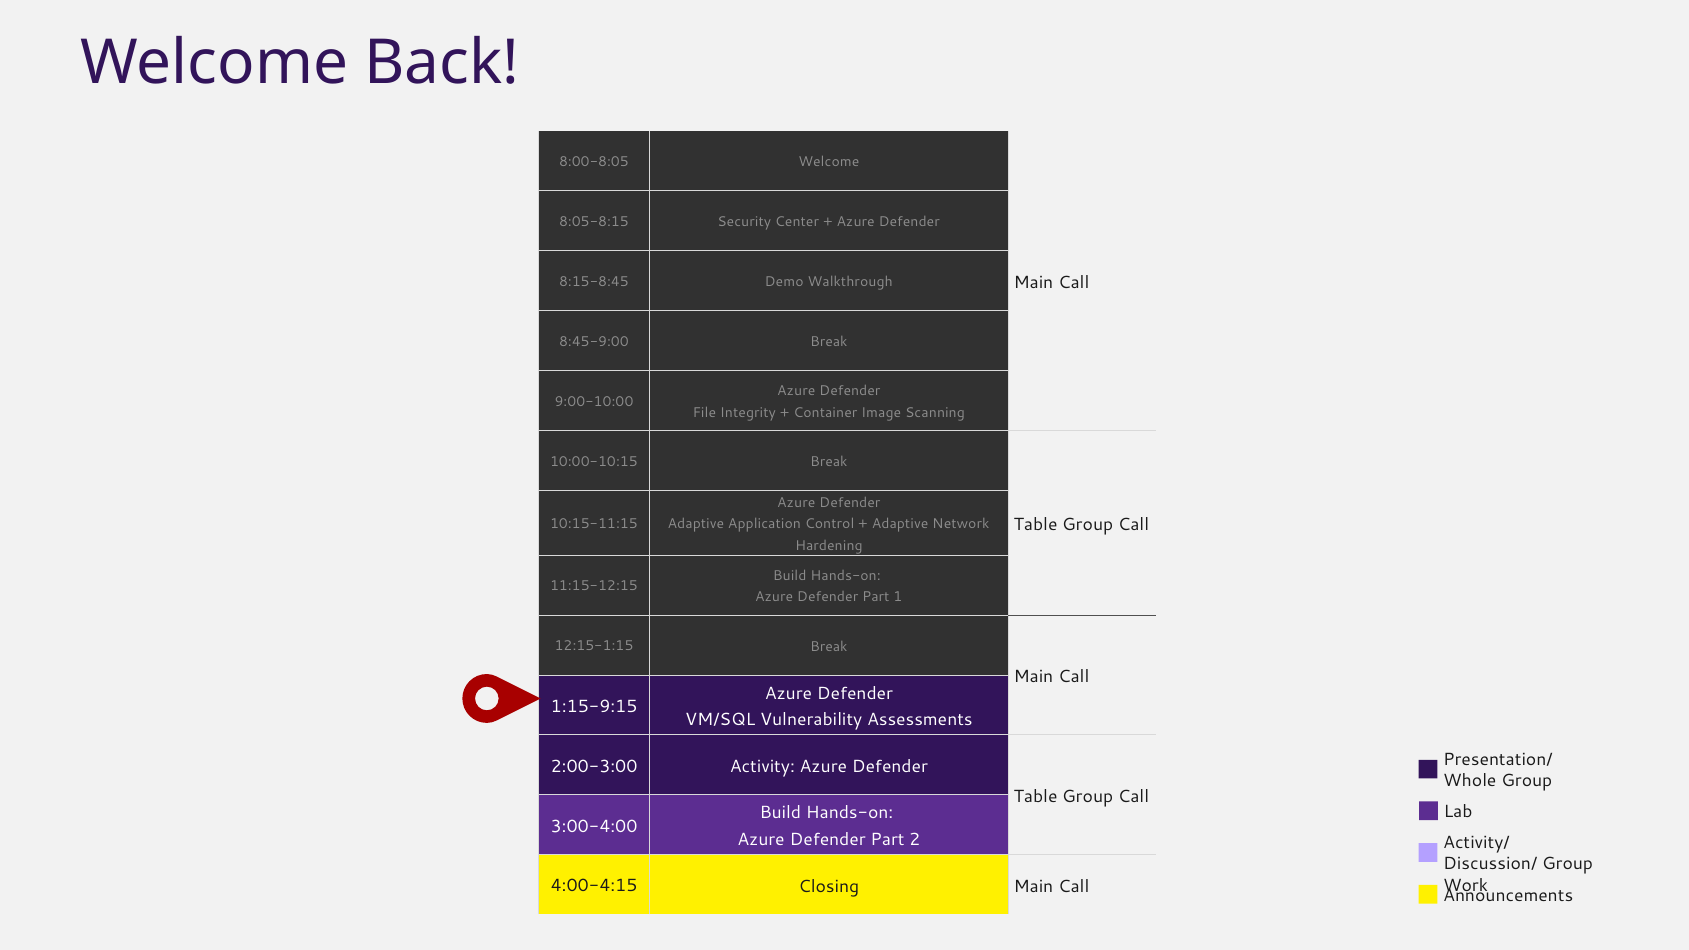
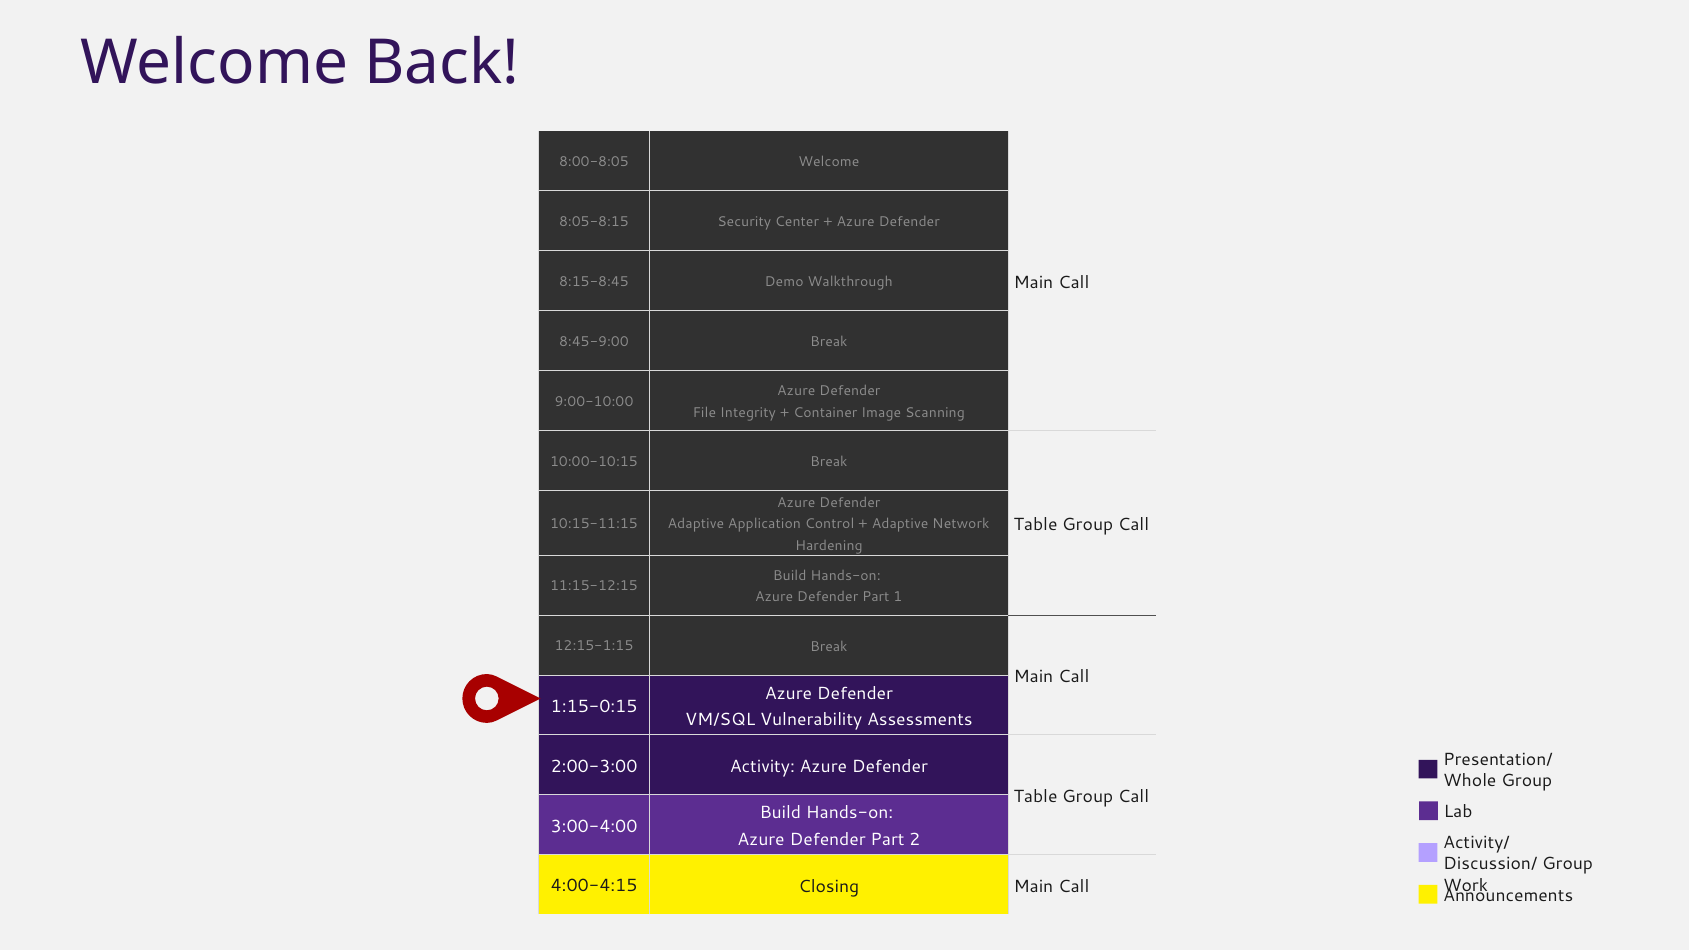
1:15-9:15: 1:15-9:15 -> 1:15-0:15 (594, 707)
